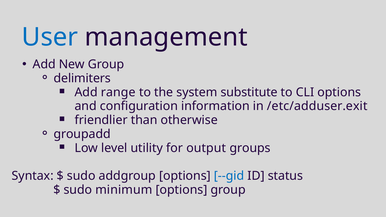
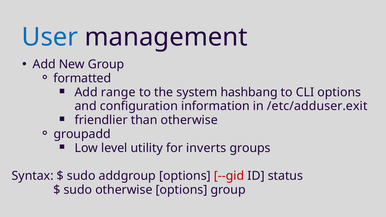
delimiters: delimiters -> formatted (82, 78)
substitute: substitute -> hashbang (249, 92)
output: output -> inverts (206, 148)
--gid colour: blue -> red (229, 176)
sudo minimum: minimum -> otherwise (124, 190)
